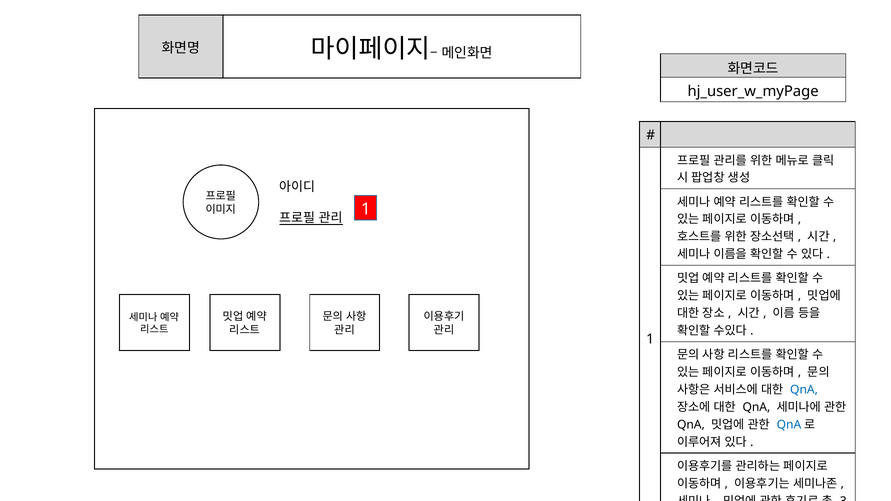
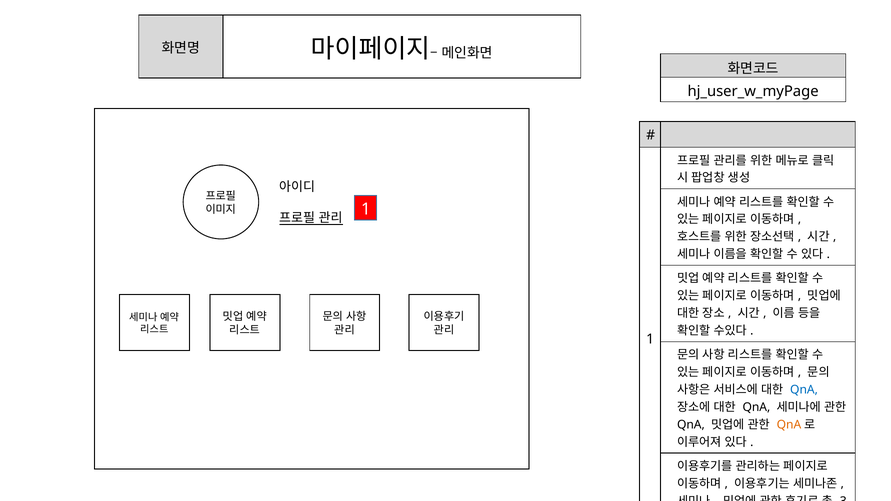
QnA colour: blue -> orange (789, 425)
